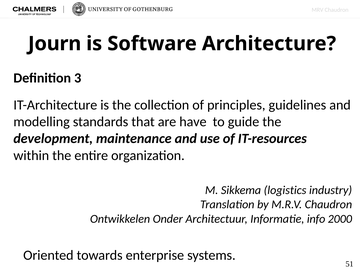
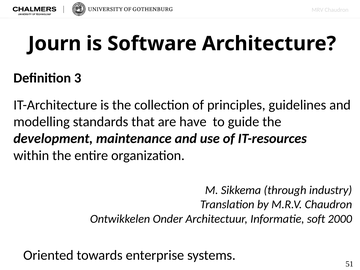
logistics: logistics -> through (285, 190)
info: info -> soft (316, 219)
